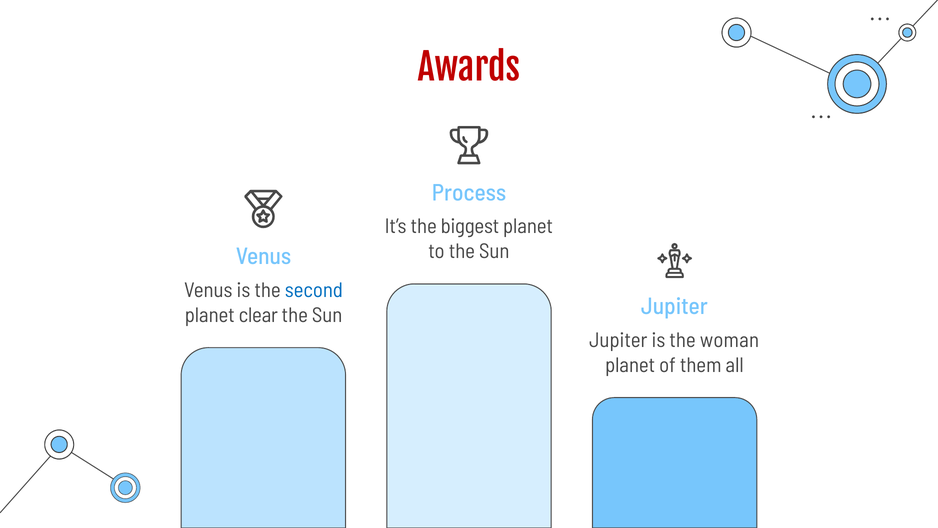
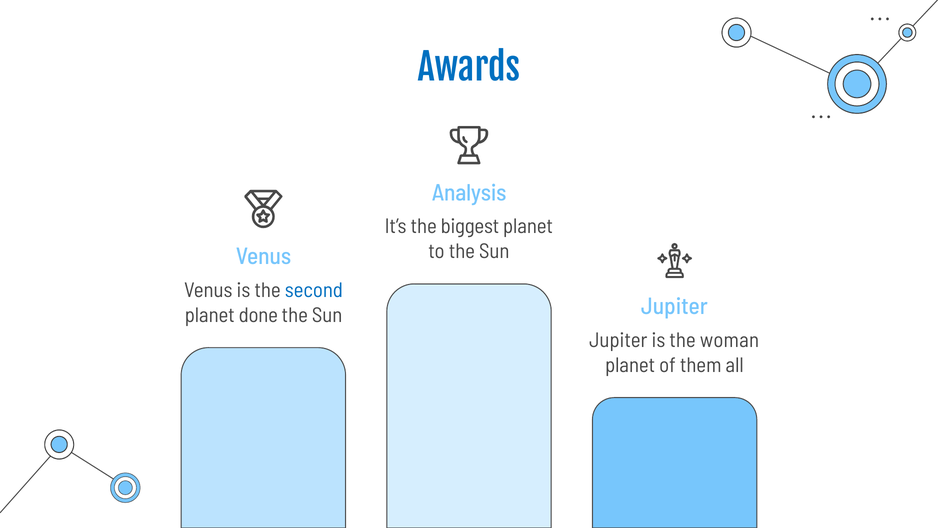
Awards colour: red -> blue (469, 69)
Process: Process -> Analysis (469, 193)
clear: clear -> done (258, 315)
